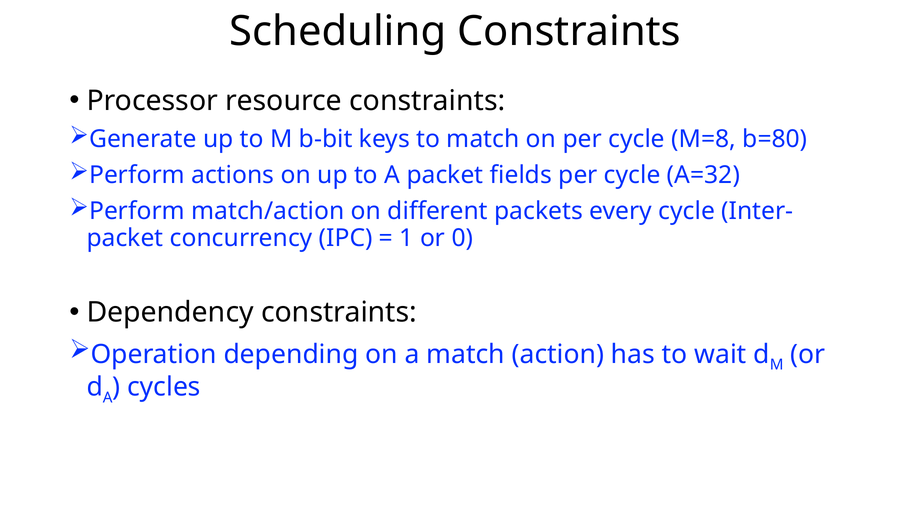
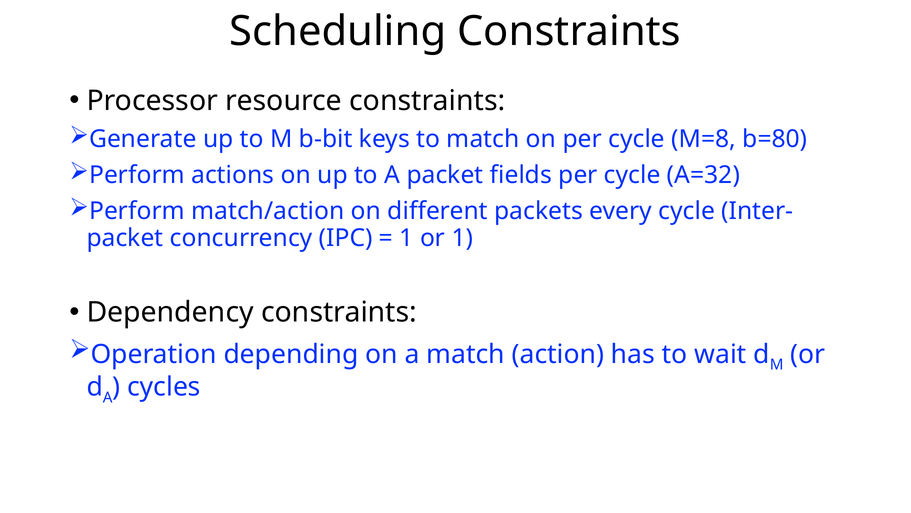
or 0: 0 -> 1 (462, 238)
